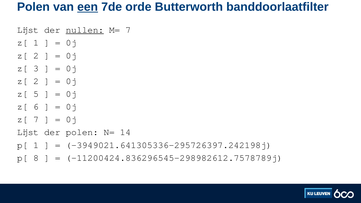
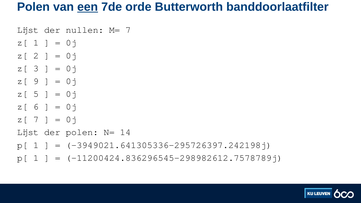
nullen underline: present -> none (85, 30)
2: 2 -> 9 (36, 81)
8: 8 -> 1 (36, 158)
